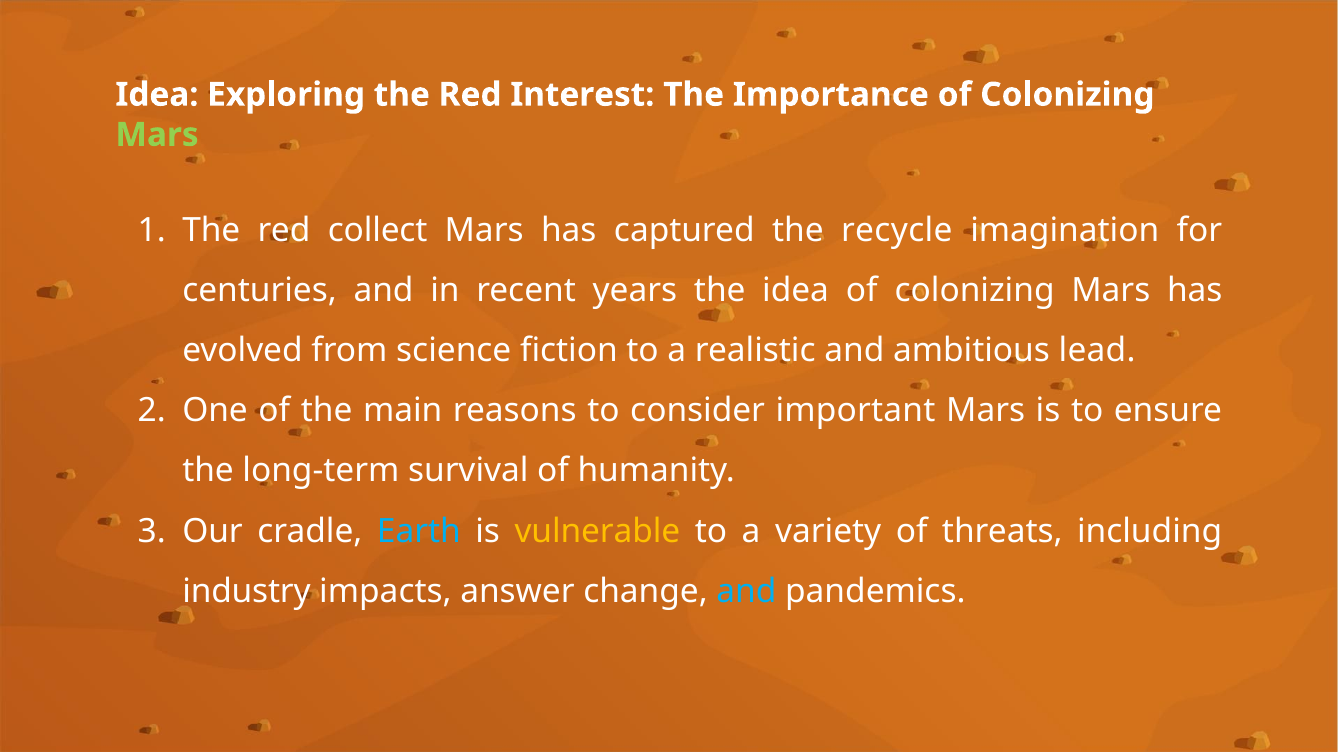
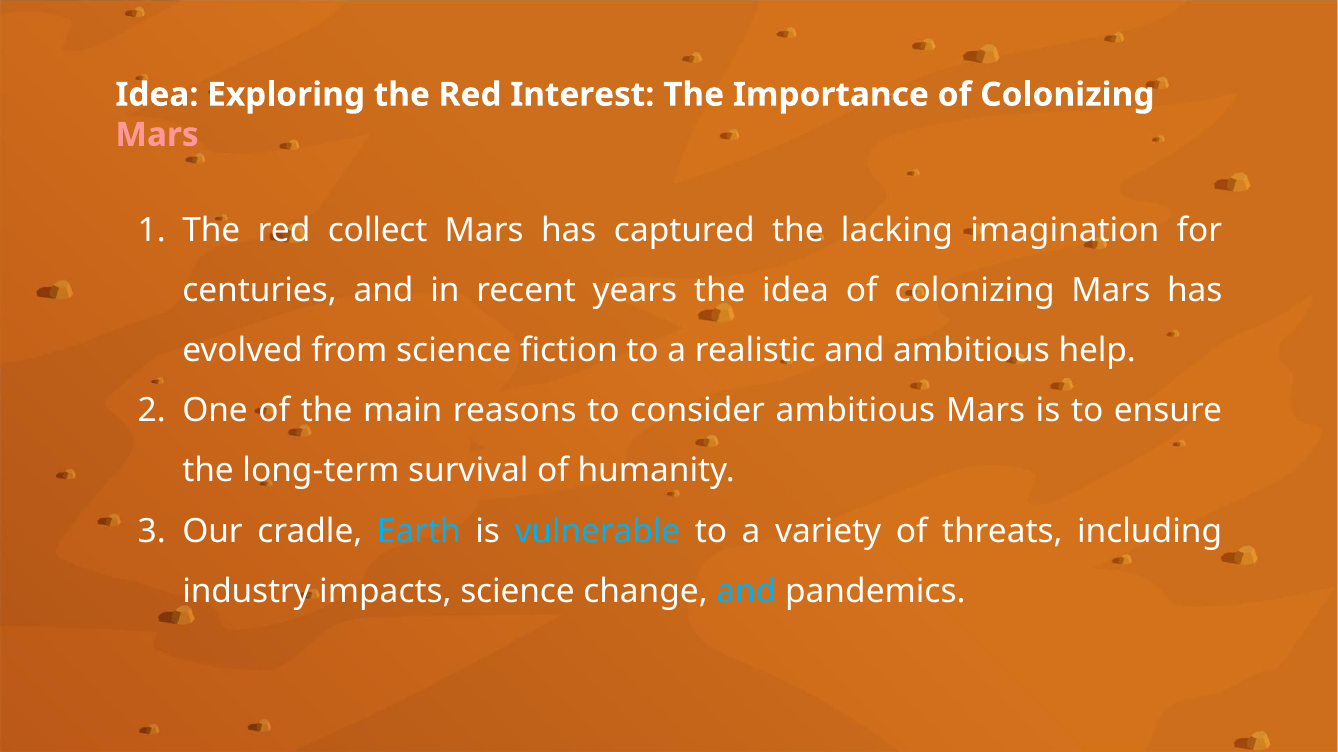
Mars colour: light green -> pink (157, 135)
recycle: recycle -> lacking (897, 230)
lead: lead -> help (1097, 351)
consider important: important -> ambitious (855, 411)
vulnerable colour: yellow -> light blue (597, 531)
impacts answer: answer -> science (517, 592)
